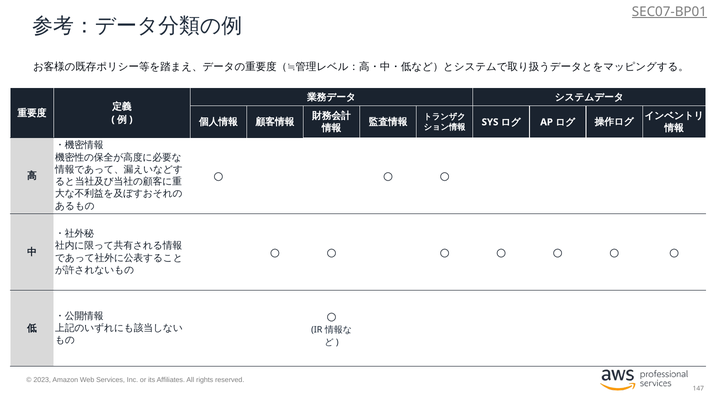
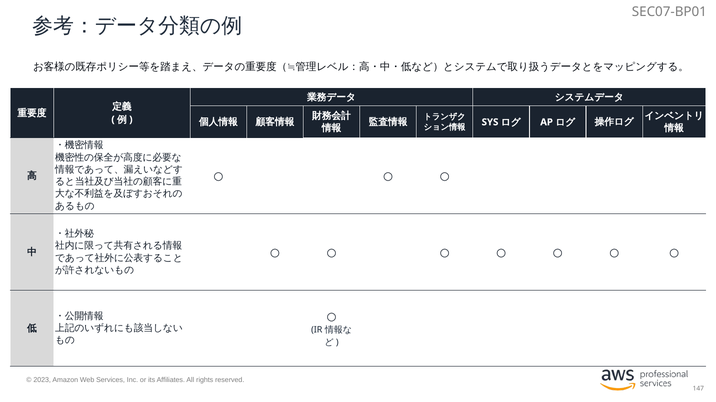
SEC07-BP01 underline: present -> none (669, 12)
